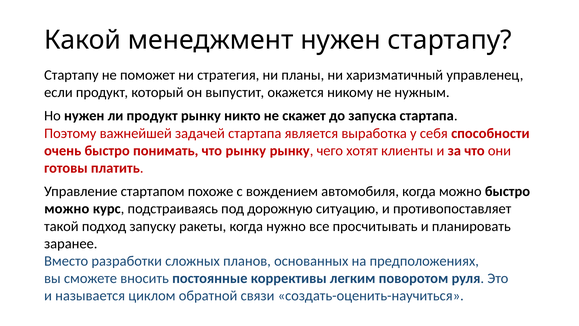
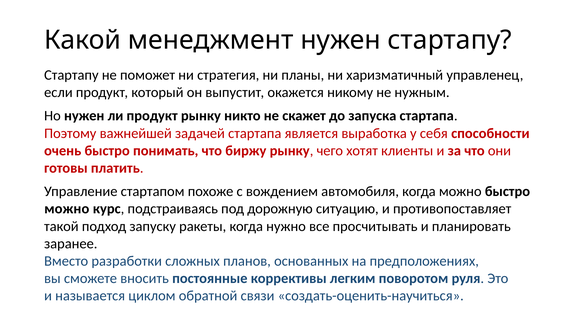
что рынку: рынку -> биржу (246, 150)
